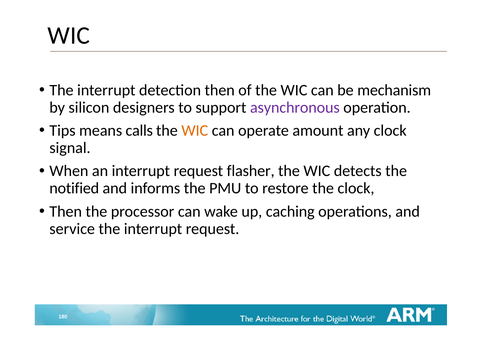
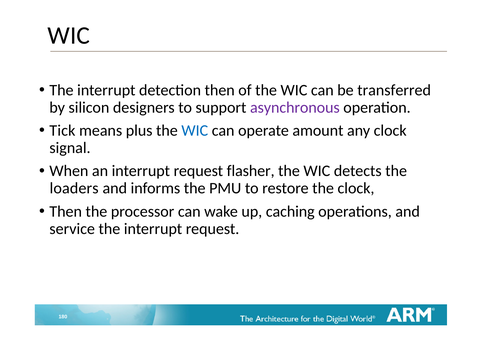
mechanism: mechanism -> transferred (394, 90)
Tips: Tips -> Tick (62, 130)
calls: calls -> plus (139, 130)
WIC colour: orange -> blue (195, 130)
notified: notified -> loaders (74, 188)
